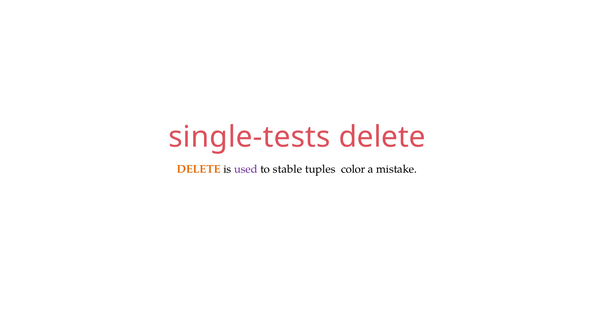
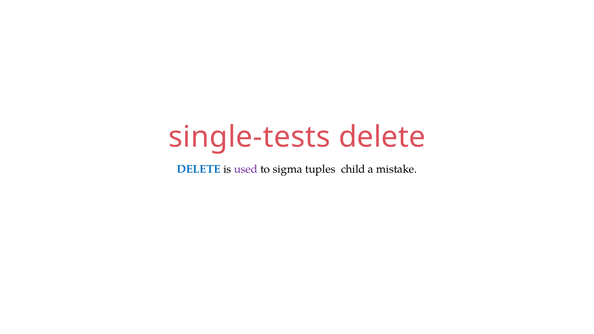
DELETE colour: orange -> blue (199, 169)
stable: stable -> sigma (288, 169)
color: color -> child (353, 169)
